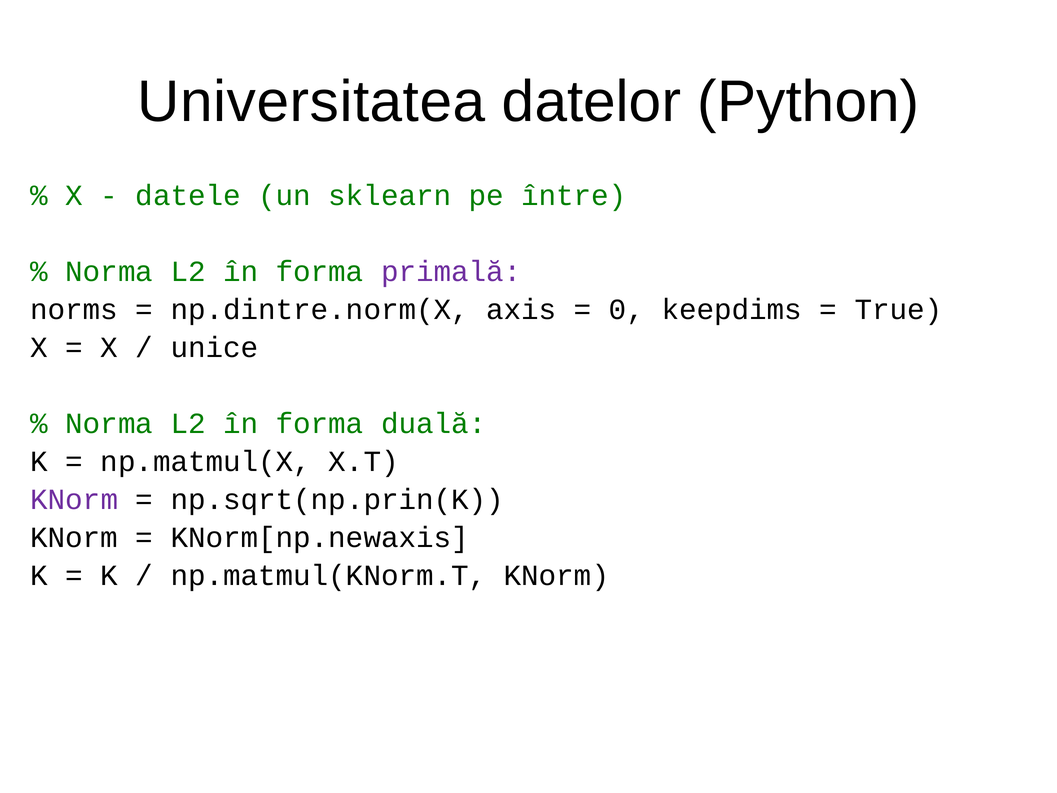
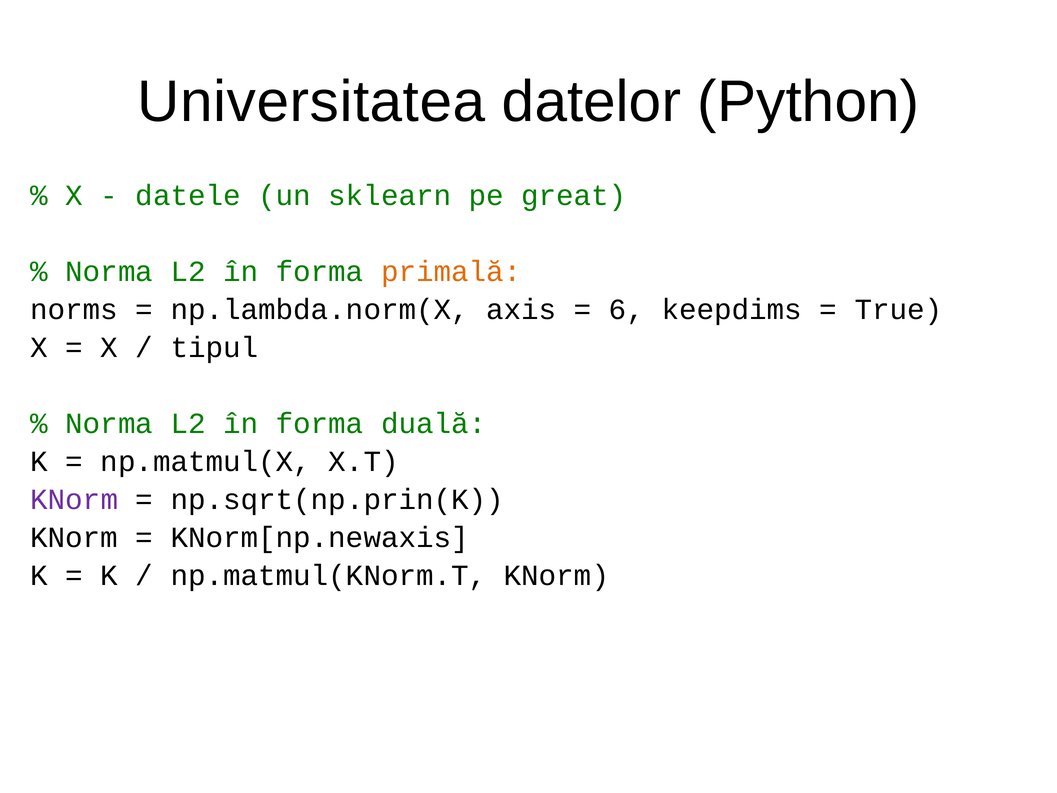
între: între -> great (574, 196)
primală colour: purple -> orange (451, 272)
np.dintre.norm(X: np.dintre.norm(X -> np.lambda.norm(X (320, 310)
0: 0 -> 6 (627, 310)
unice: unice -> tipul (214, 348)
